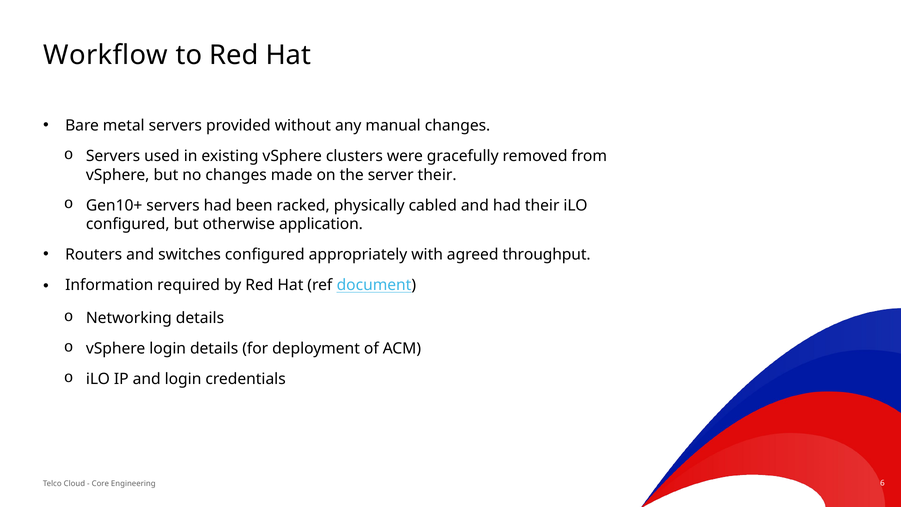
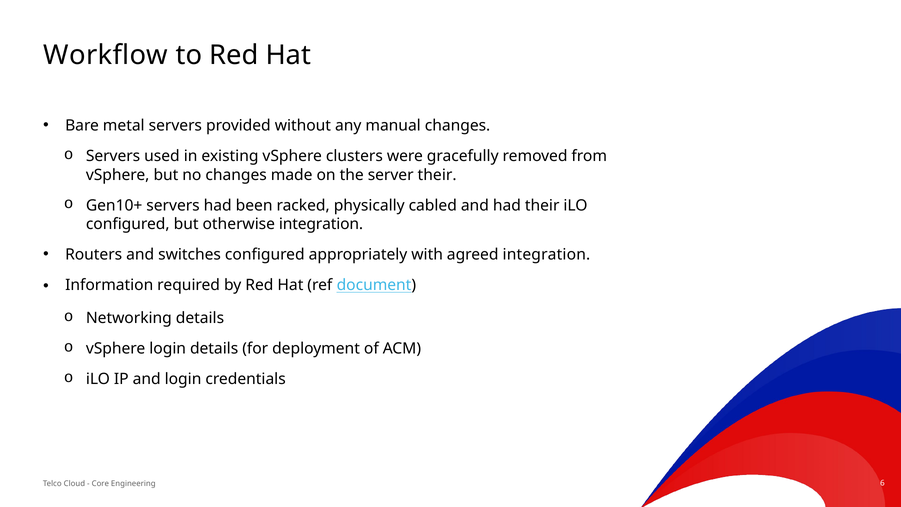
otherwise application: application -> integration (321, 224)
agreed throughput: throughput -> integration (546, 255)
